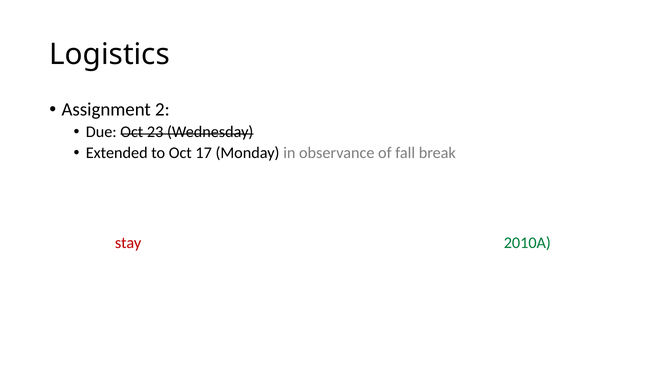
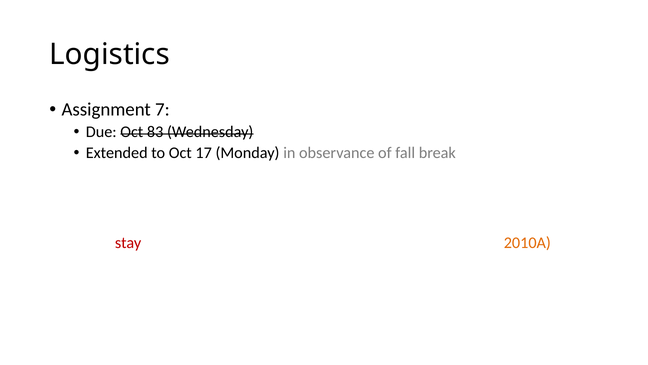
2: 2 -> 7 (162, 110)
23: 23 -> 83 (155, 132)
2010A colour: green -> orange (527, 242)
